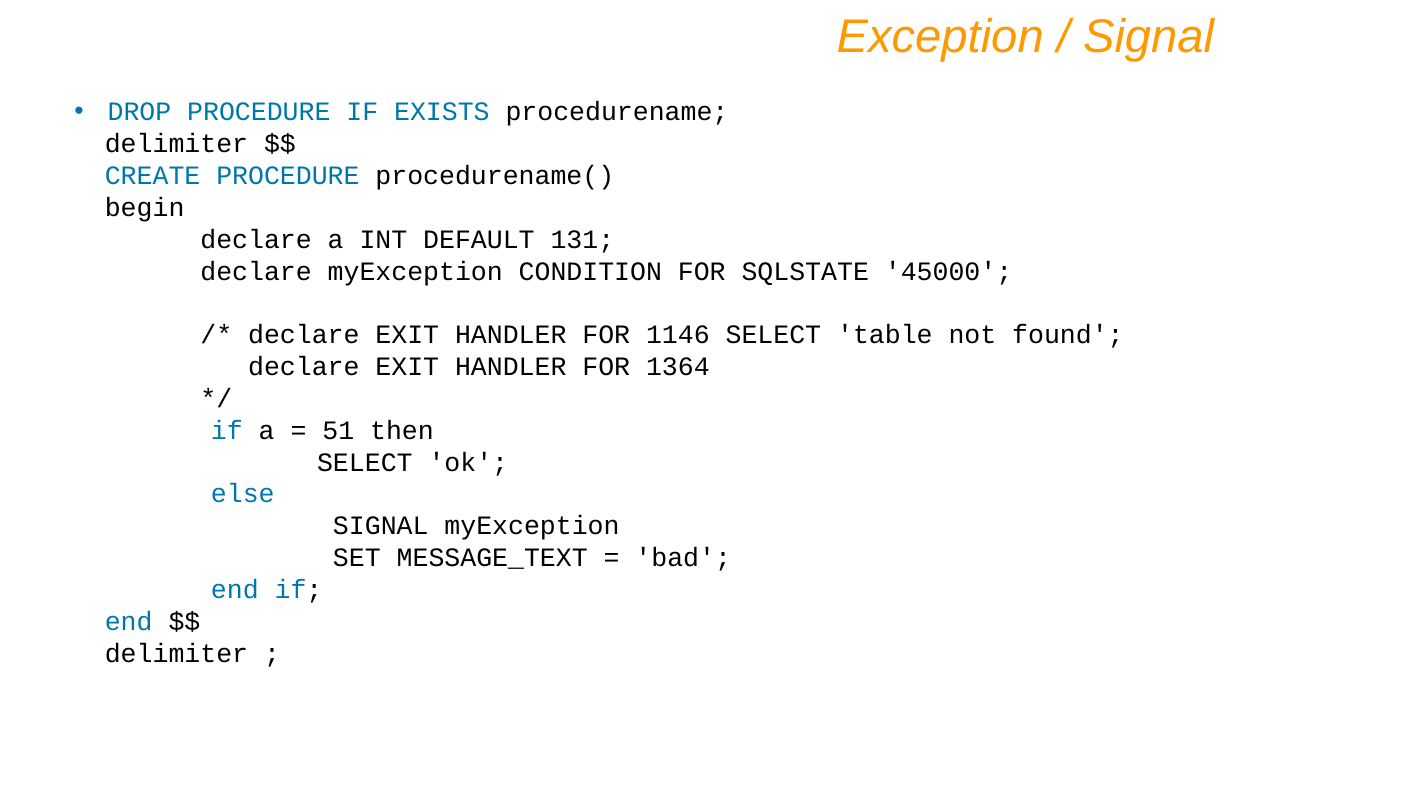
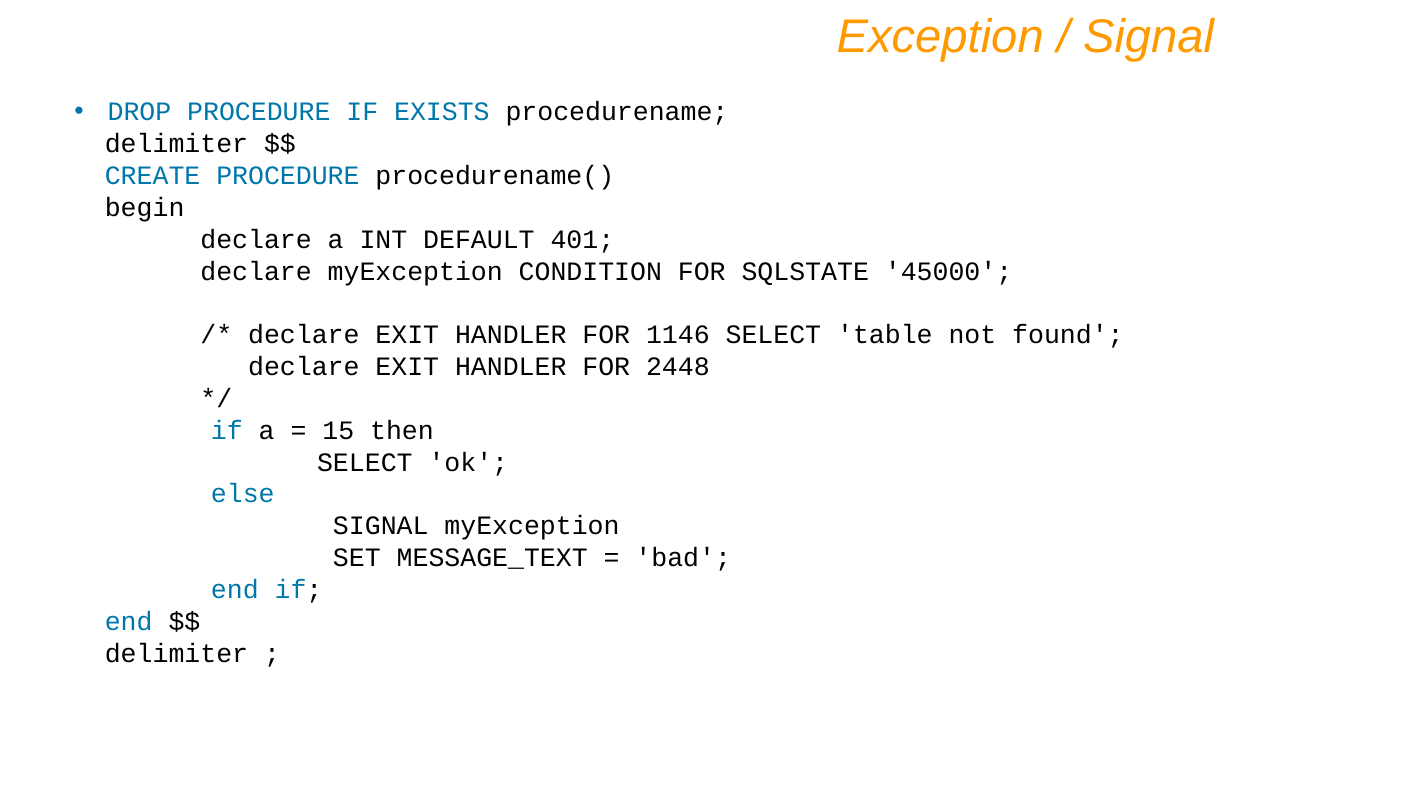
131: 131 -> 401 (582, 239)
1364: 1364 -> 2448 (678, 367)
51: 51 -> 15 (338, 430)
